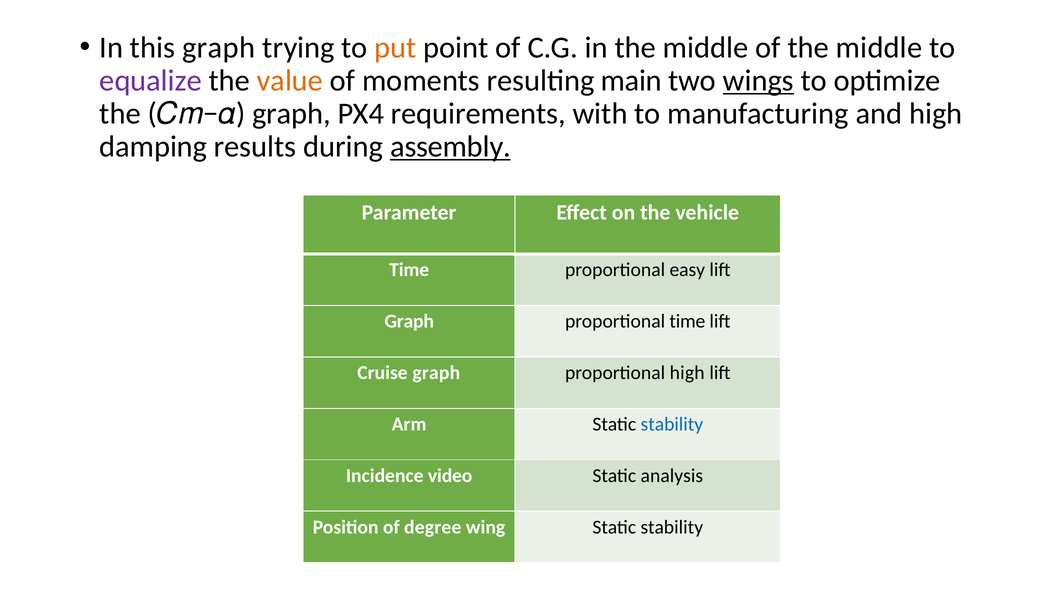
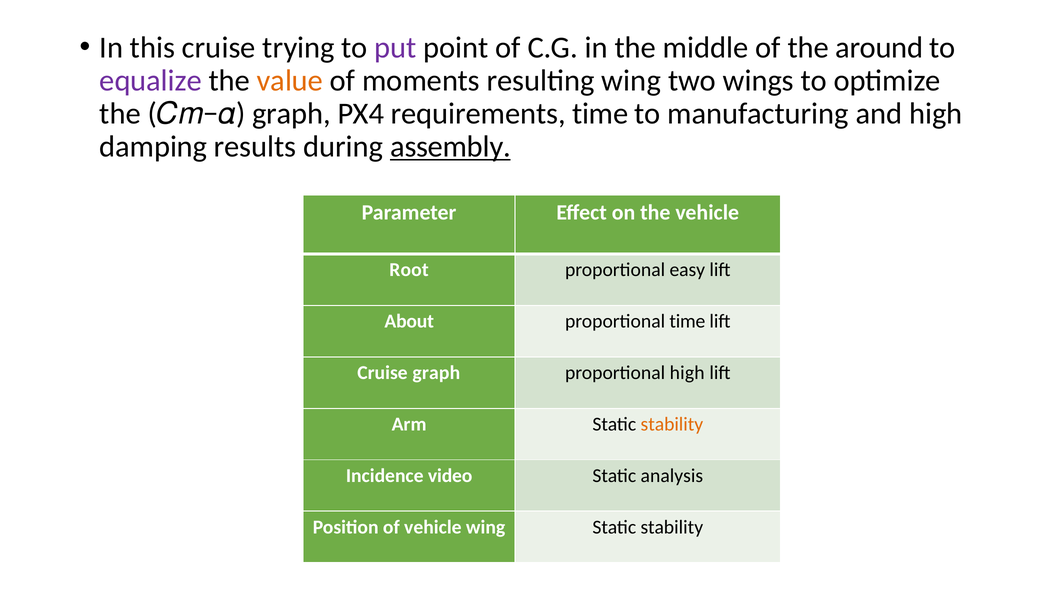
this graph: graph -> cruise (219, 48)
put colour: orange -> purple (395, 48)
of the middle: middle -> around (879, 48)
resulting main: main -> wing (631, 81)
wings underline: present -> none (758, 81)
requirements with: with -> time (600, 114)
Time: Time -> Root (409, 270)
Graph: Graph -> About (409, 321)
stability colour: blue -> orange (672, 424)
of degree: degree -> vehicle (433, 527)
